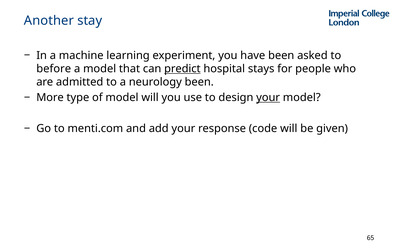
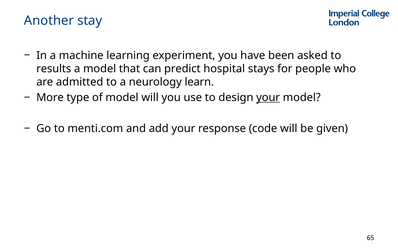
before: before -> results (54, 69)
predict underline: present -> none (182, 69)
neurology been: been -> learn (199, 82)
